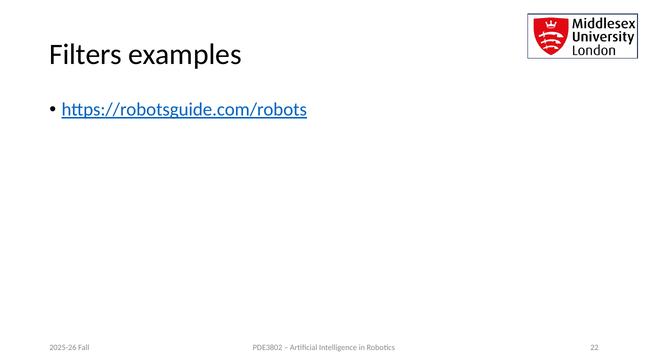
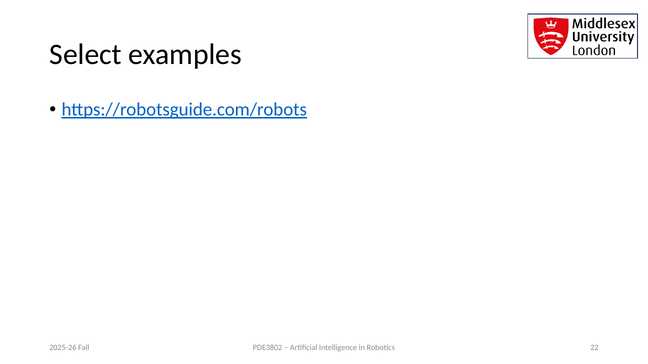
Filters: Filters -> Select (86, 54)
